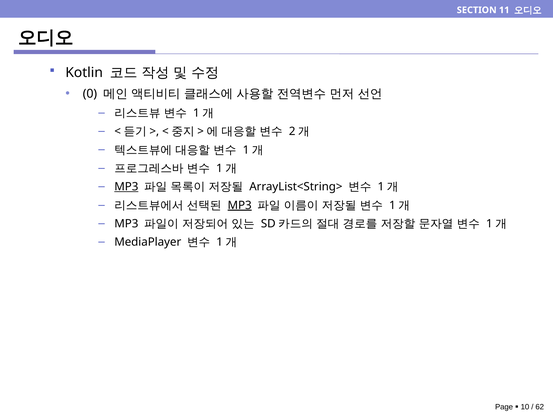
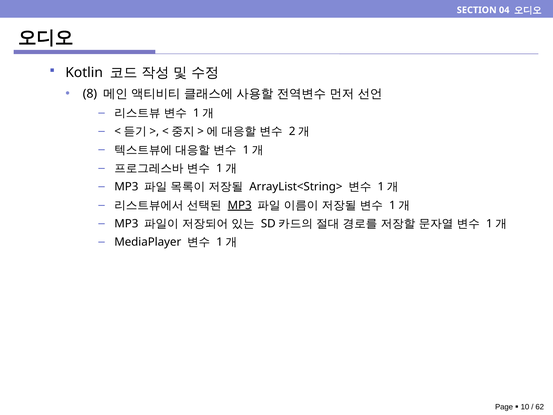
11: 11 -> 04 (504, 10)
0: 0 -> 8 (90, 94)
MP3 underline: present -> none (126, 187)
